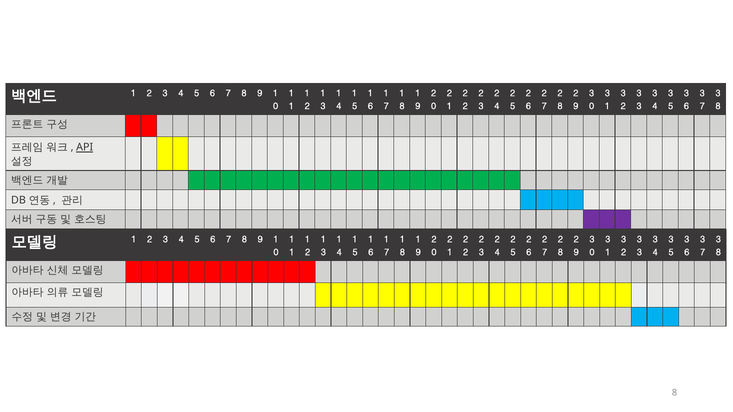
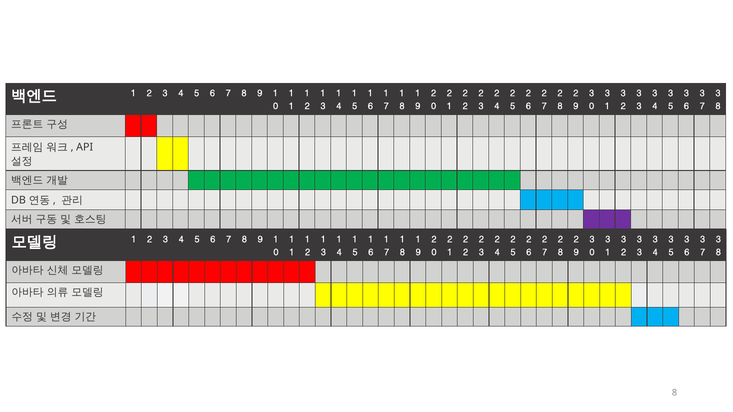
API underline: present -> none (85, 148)
